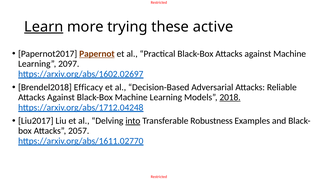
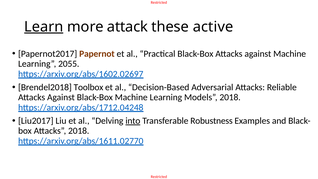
trying: trying -> attack (127, 27)
Papernot underline: present -> none (97, 54)
2097: 2097 -> 2055 (69, 64)
Efficacy: Efficacy -> Toolbox (89, 87)
2018 underline: present -> none (230, 97)
Attacks 2057: 2057 -> 2018 (79, 131)
